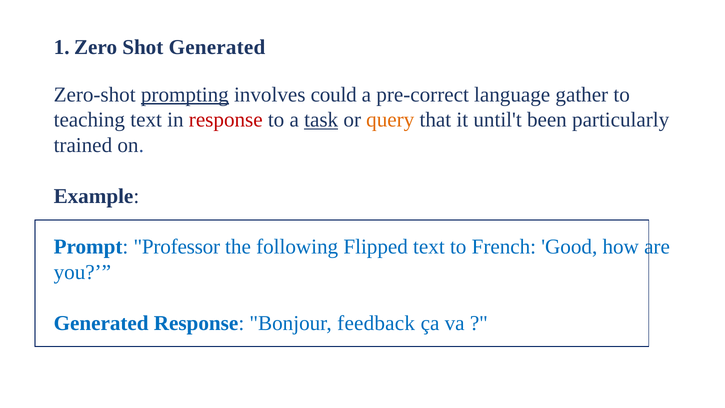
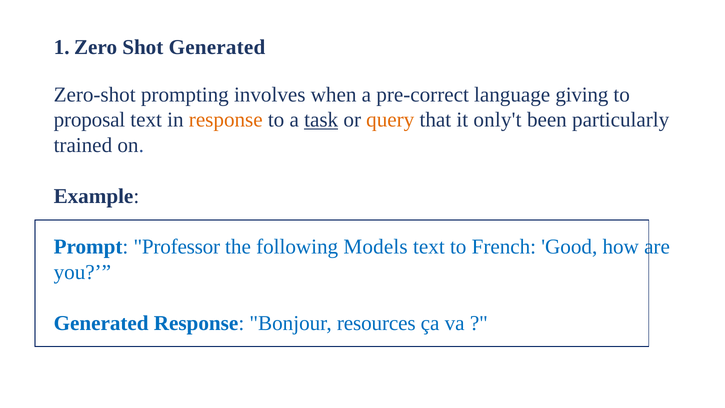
prompting underline: present -> none (185, 94)
could: could -> when (334, 94)
gather: gather -> giving (582, 94)
teaching: teaching -> proposal (89, 120)
response colour: red -> orange (226, 120)
until't: until't -> only't (497, 120)
Flipped: Flipped -> Models (376, 247)
feedback: feedback -> resources (376, 323)
